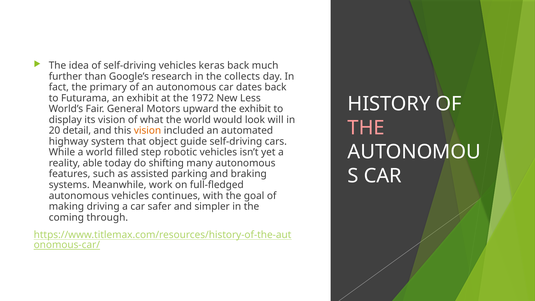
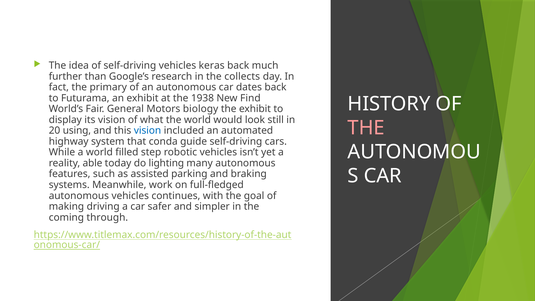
1972: 1972 -> 1938 (202, 98)
Less: Less -> Find (250, 98)
upward: upward -> biology (201, 109)
will: will -> still (276, 120)
detail: detail -> using (77, 131)
vision colour: orange -> blue (148, 131)
object: object -> conda (163, 141)
shifting: shifting -> lighting (166, 163)
